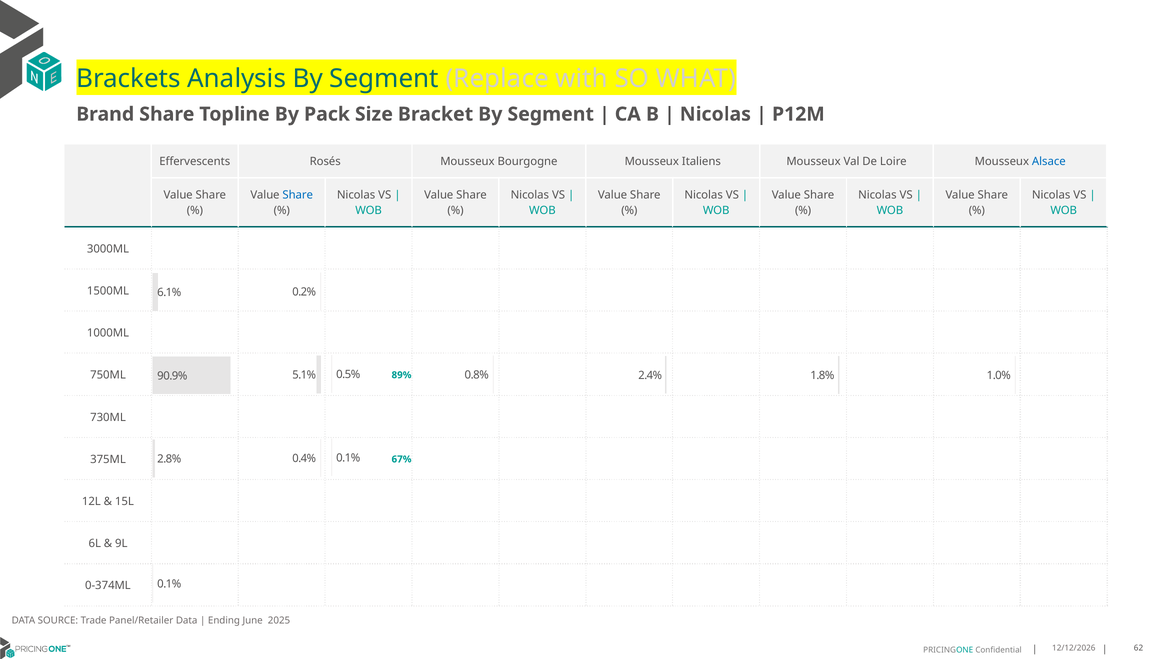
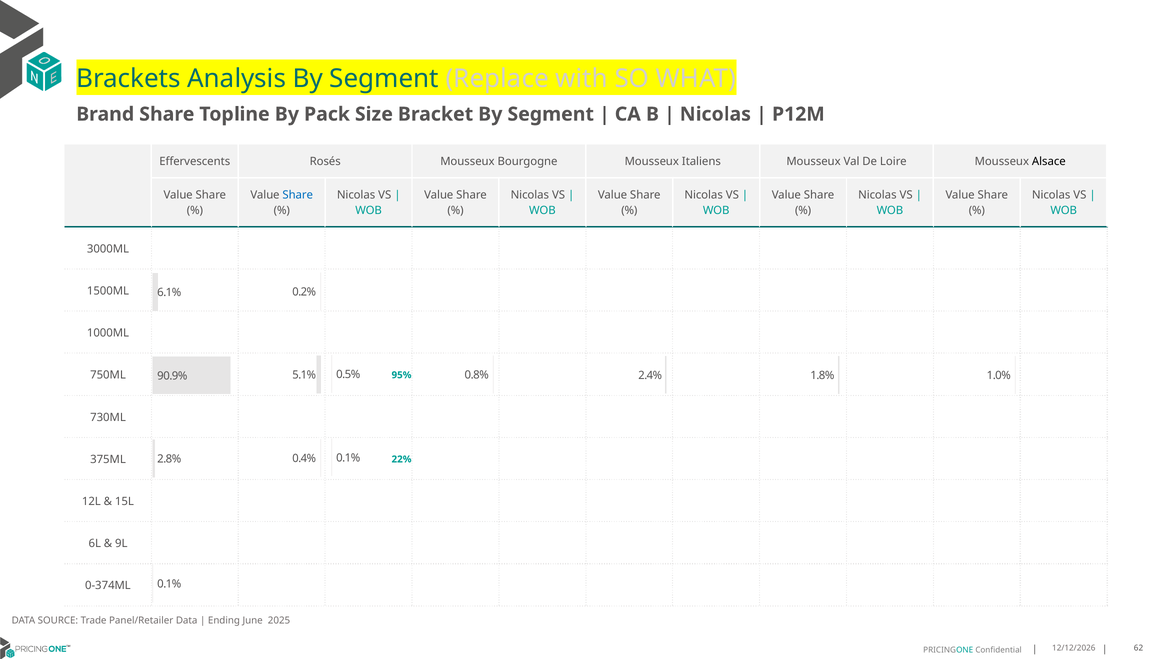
Alsace colour: blue -> black (1049, 162)
89%: 89% -> 95% (402, 375)
67%: 67% -> 22% (402, 459)
